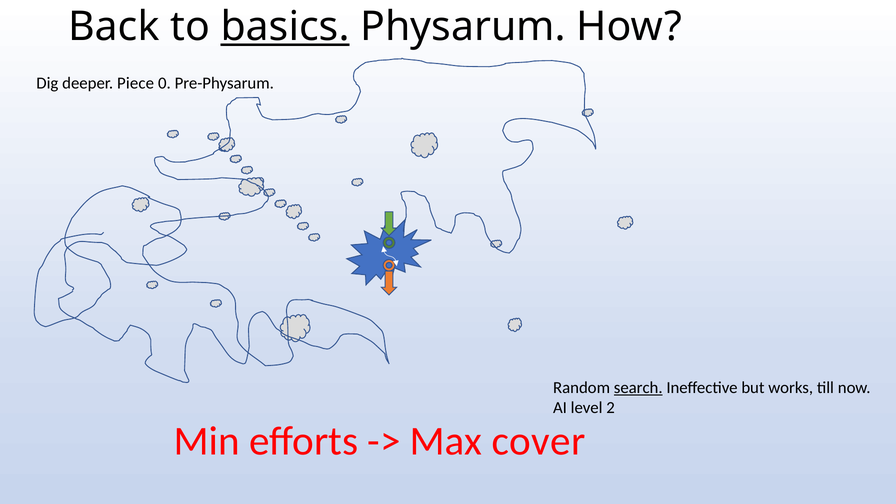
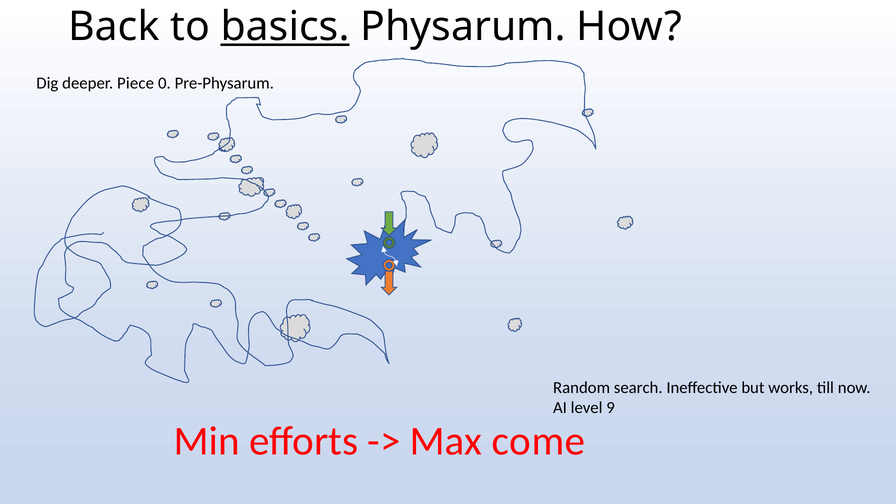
search underline: present -> none (638, 388)
2: 2 -> 9 (611, 408)
cover: cover -> come (538, 441)
